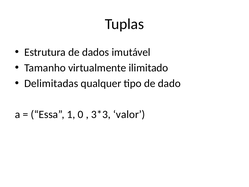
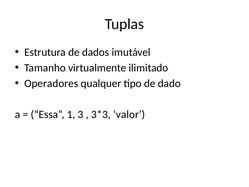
Delimitadas: Delimitadas -> Operadores (51, 83)
0: 0 -> 3 (81, 114)
